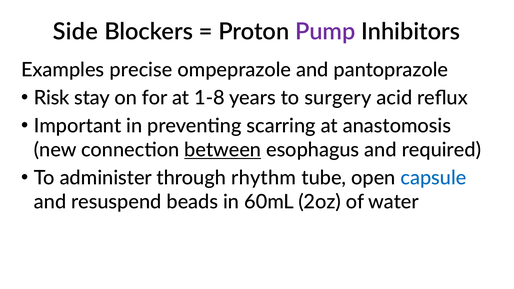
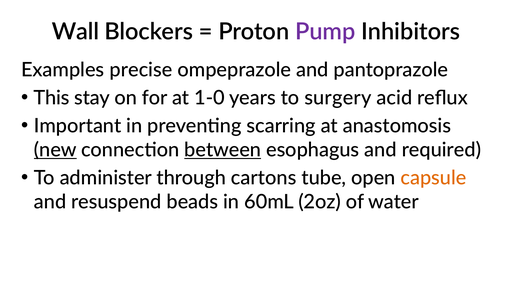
Side: Side -> Wall (76, 32)
Risk: Risk -> This (52, 98)
1-8: 1-8 -> 1-0 (209, 98)
new underline: none -> present (55, 150)
rhythm: rhythm -> cartons (264, 178)
capsule colour: blue -> orange (434, 178)
